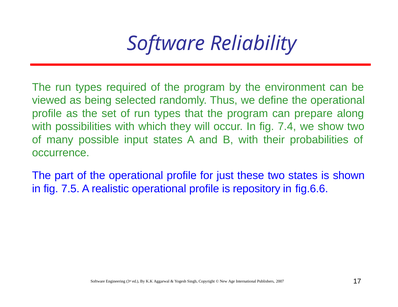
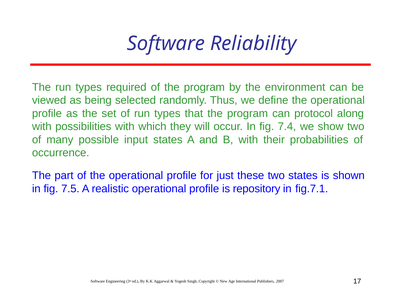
prepare: prepare -> protocol (314, 114)
fig.6.6: fig.6.6 -> fig.7.1 (312, 189)
